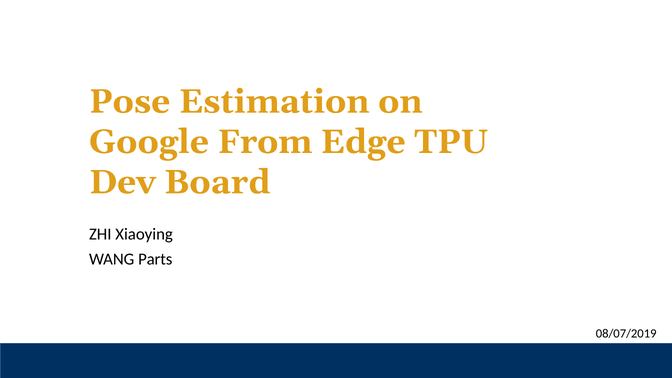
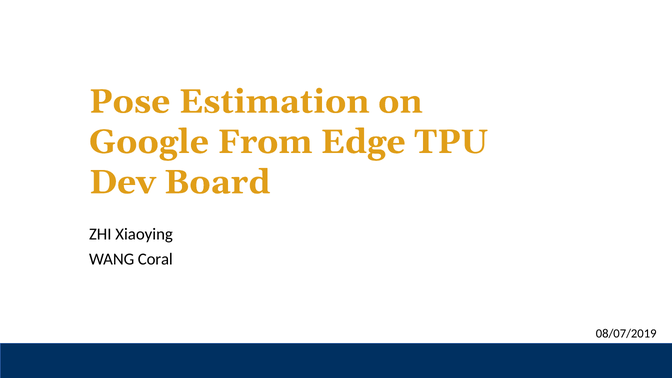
Parts: Parts -> Coral (155, 259)
